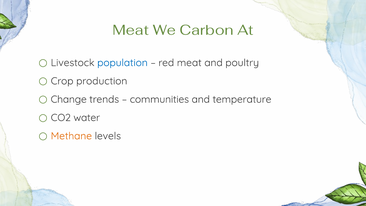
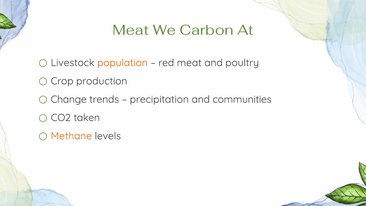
population colour: blue -> orange (122, 63)
communities: communities -> precipitation (159, 99)
temperature: temperature -> communities (242, 99)
water: water -> taken (87, 118)
